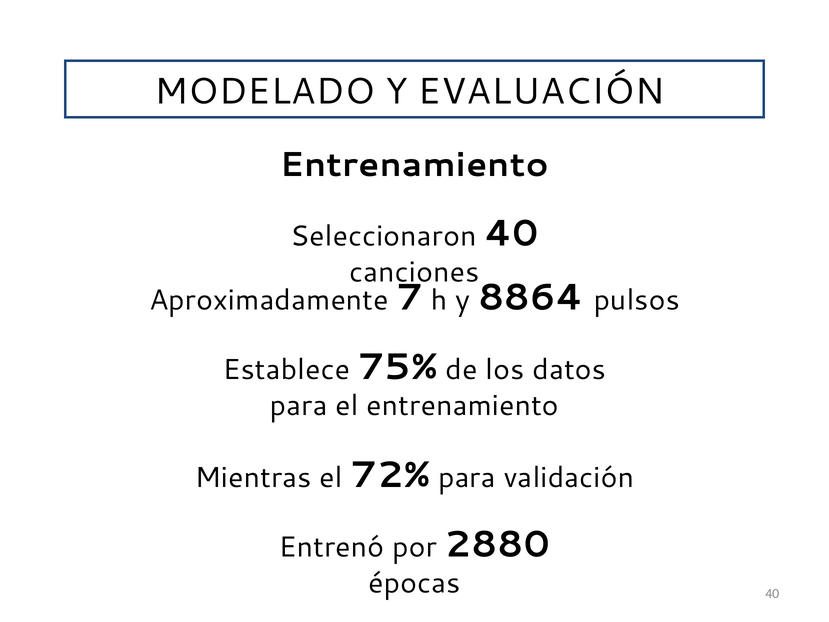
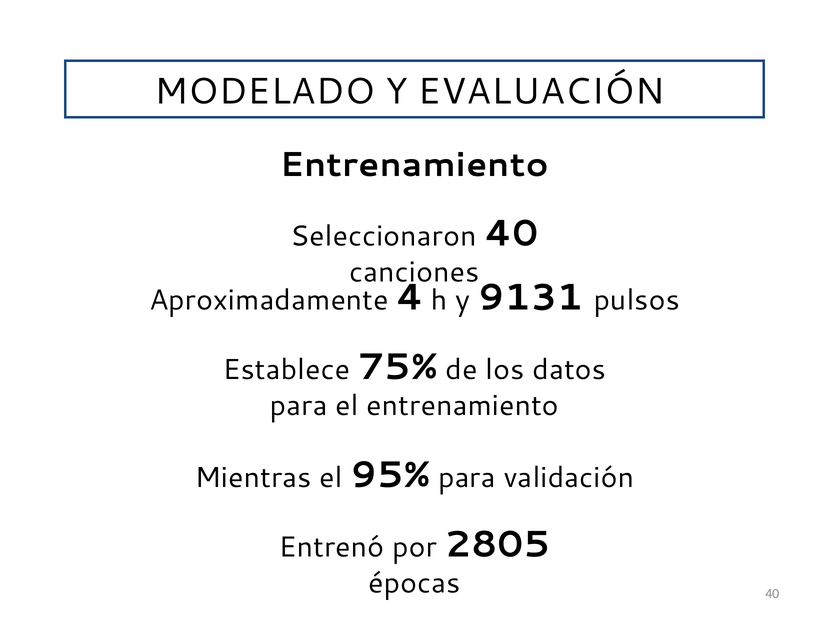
7: 7 -> 4 (410, 298)
8864: 8864 -> 9131 (531, 298)
72%: 72% -> 95% (390, 475)
2880: 2880 -> 2805 (497, 544)
